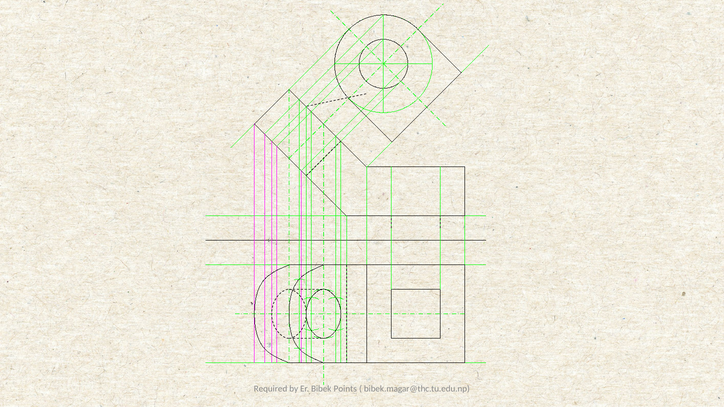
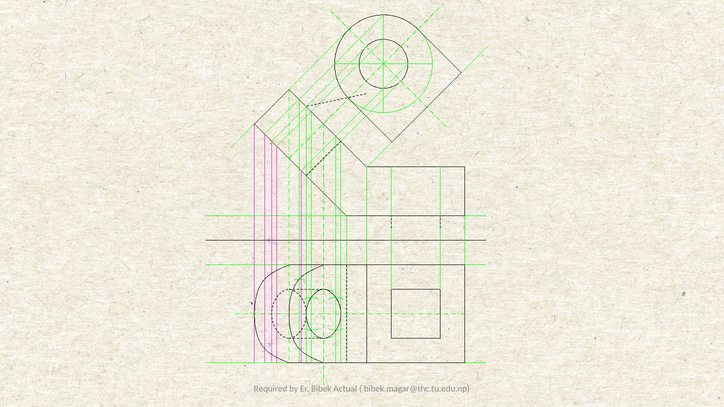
Points: Points -> Actual (345, 389)
